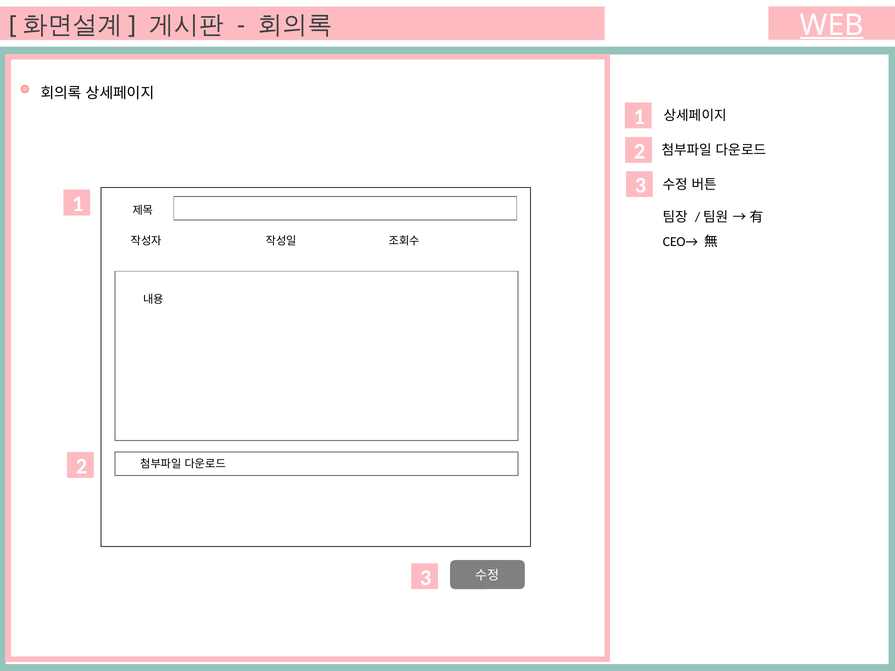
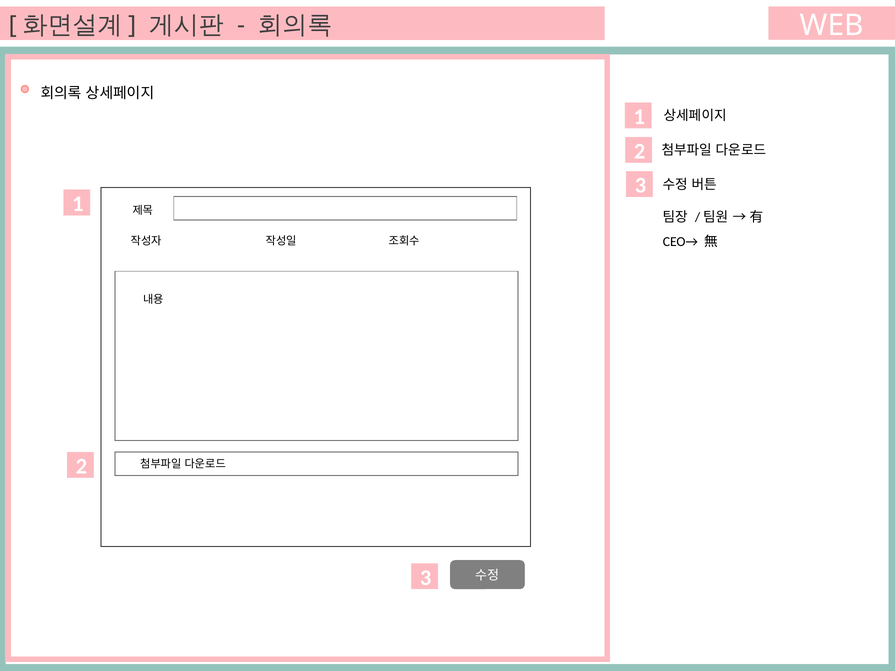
WEB underline: present -> none (832, 25)
